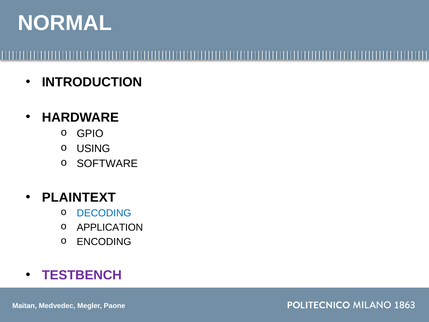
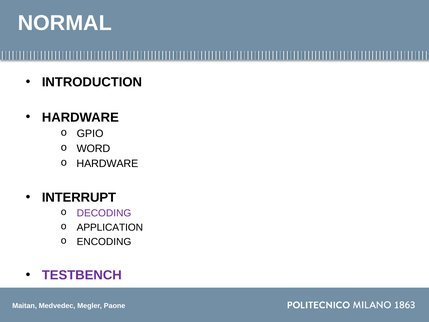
USING: USING -> WORD (93, 149)
SOFTWARE: SOFTWARE -> HARDWARE (107, 164)
PLAINTEXT: PLAINTEXT -> INTERRUPT (79, 197)
DECODING colour: blue -> purple (104, 213)
